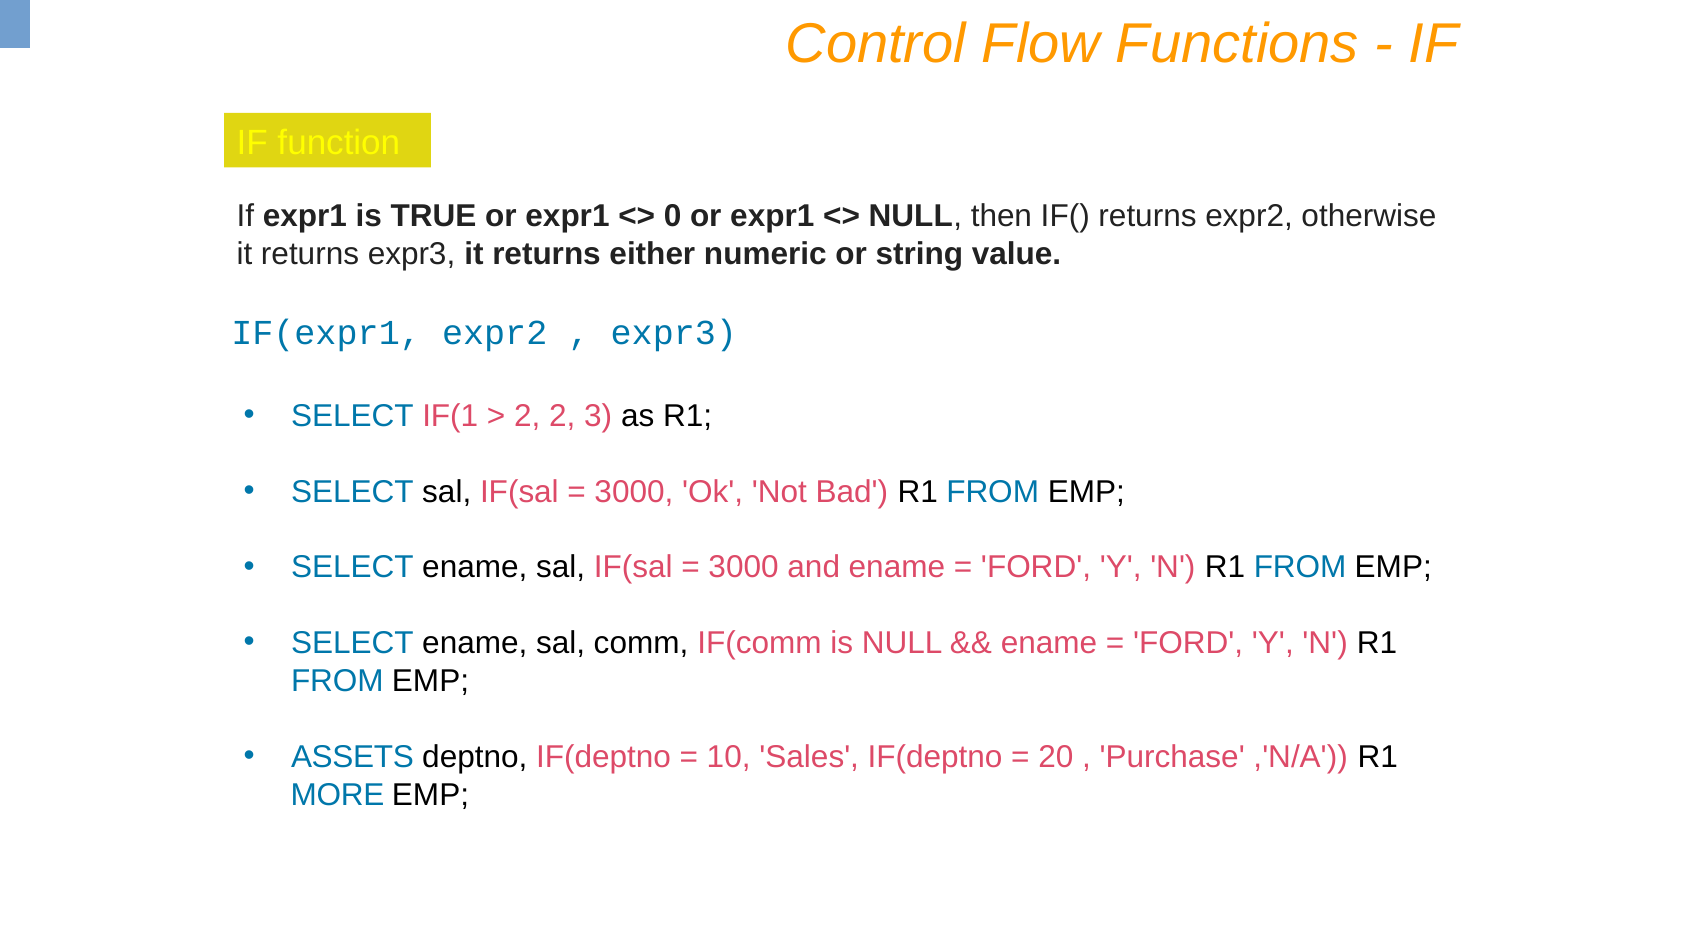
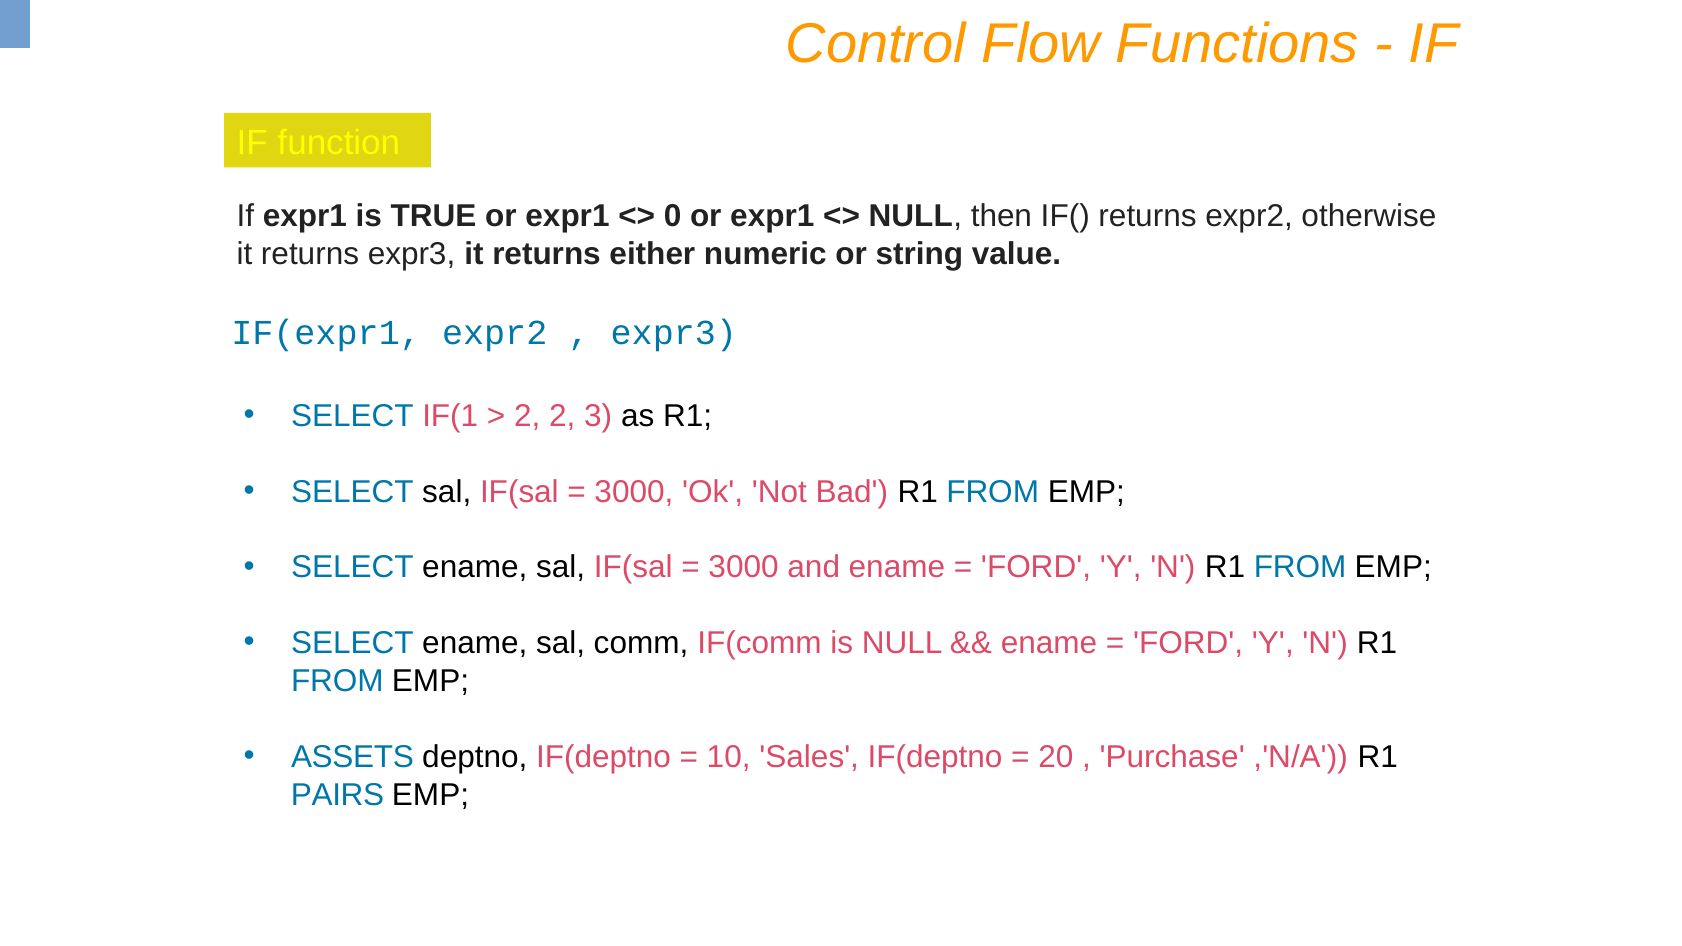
MORE: MORE -> PAIRS (338, 795)
